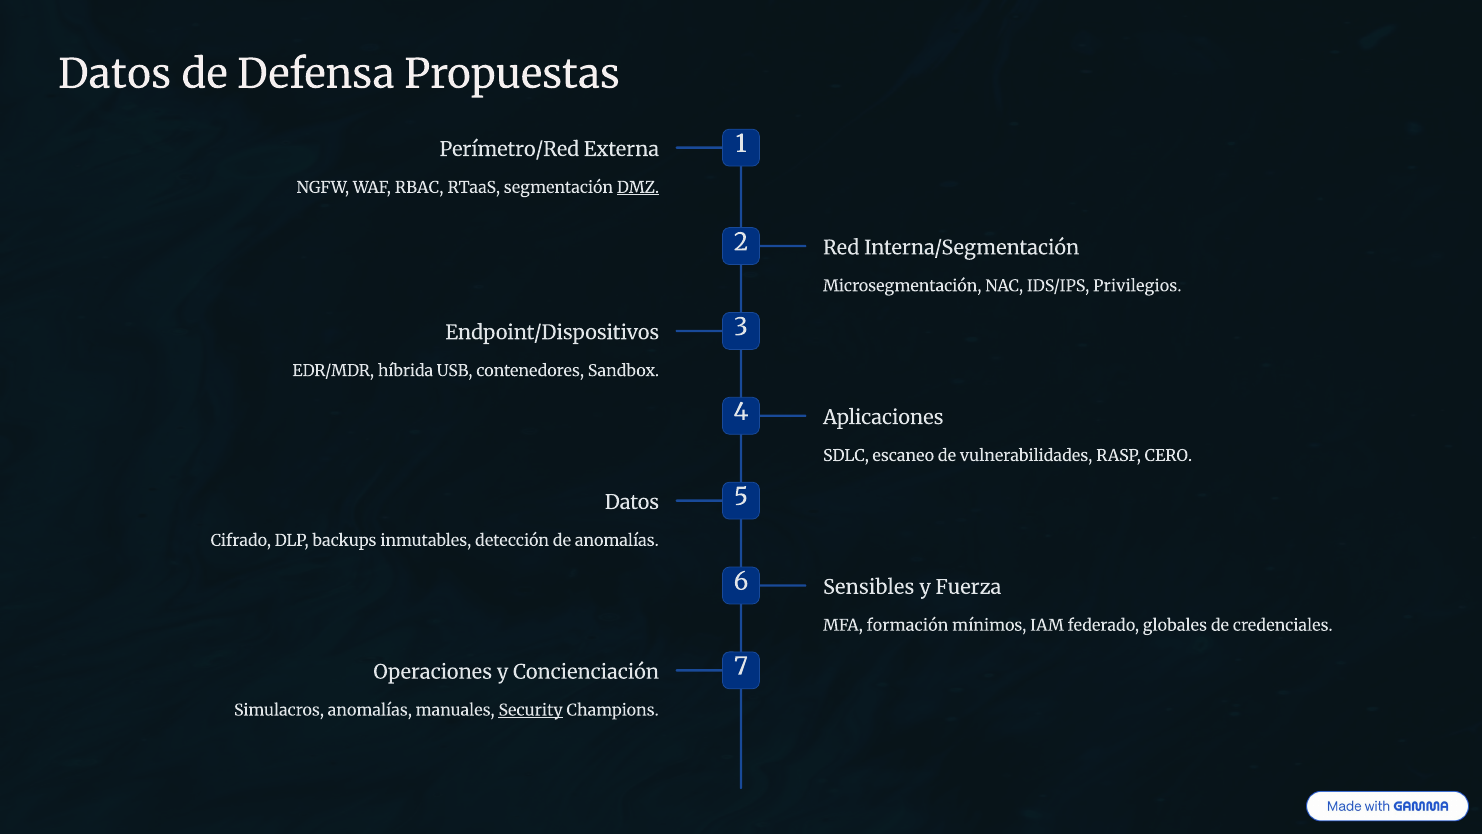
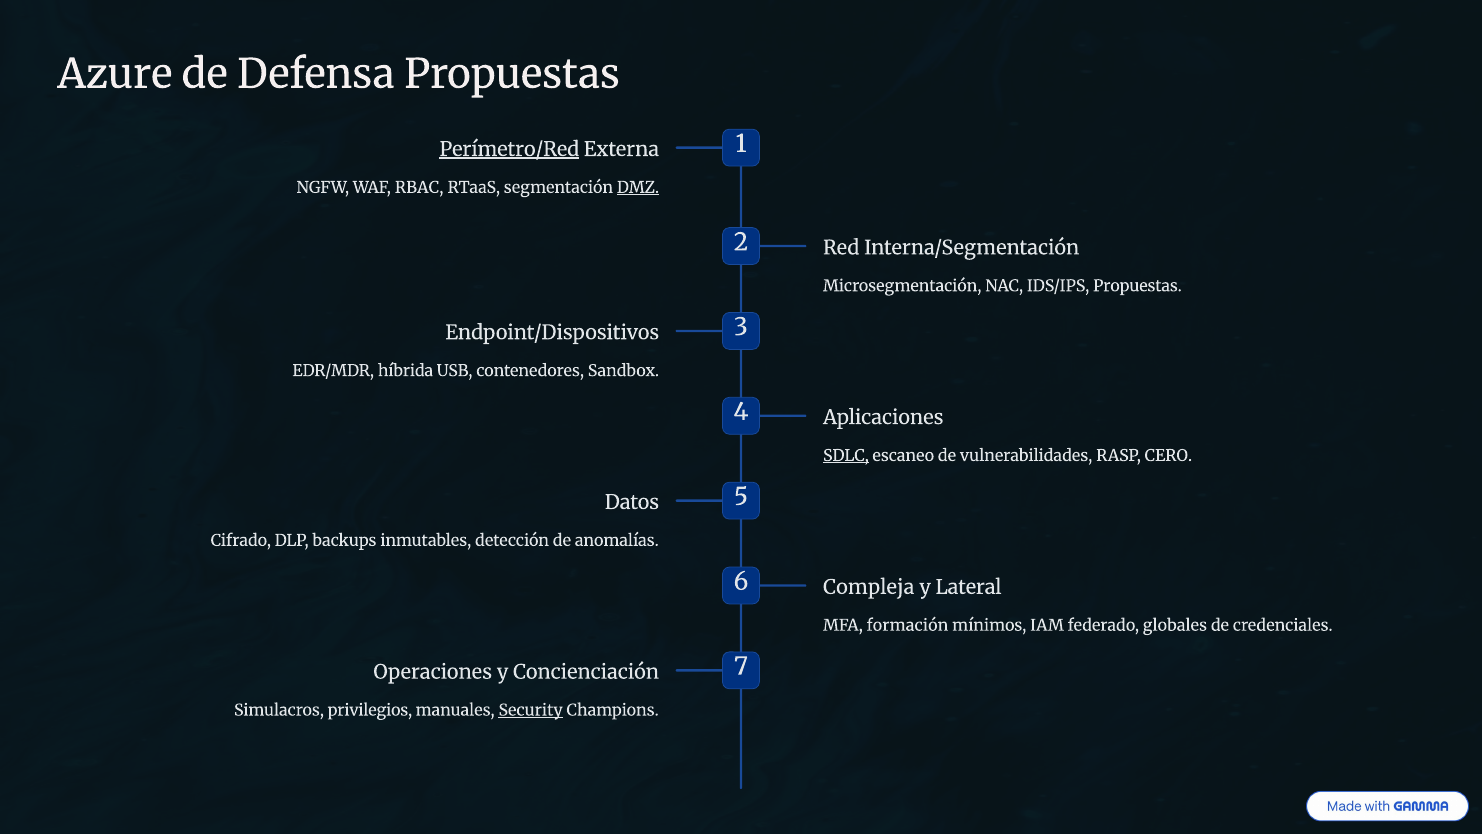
Datos: Datos -> Azure (115, 74)
Perímetro/Red underline: none -> present (509, 149)
IDS/IPS Privilegios: Privilegios -> Propuestas (1137, 286)
SDLC underline: none -> present (846, 455)
Sensibles: Sensibles -> Compleja (869, 587)
Fuerza: Fuerza -> Lateral (968, 587)
Simulacros anomalías: anomalías -> privilegios (370, 710)
